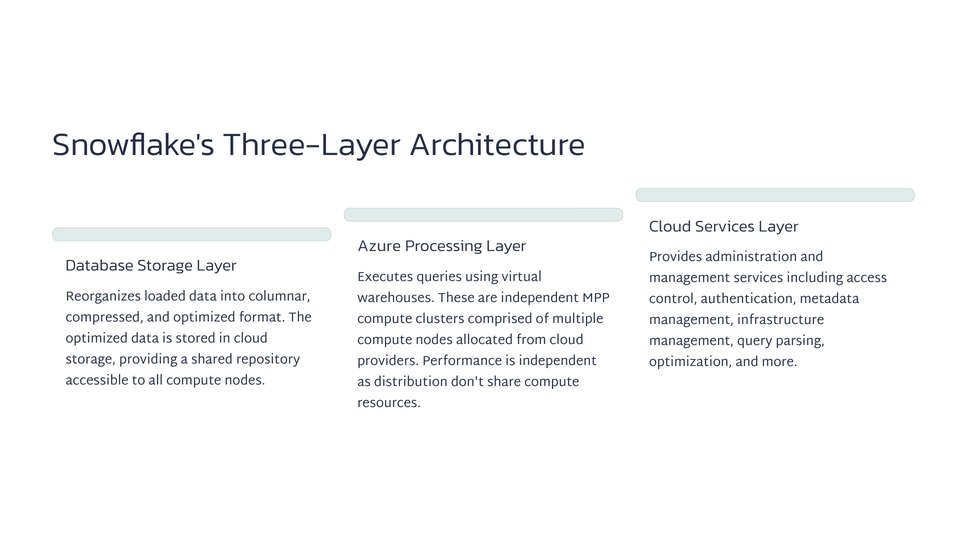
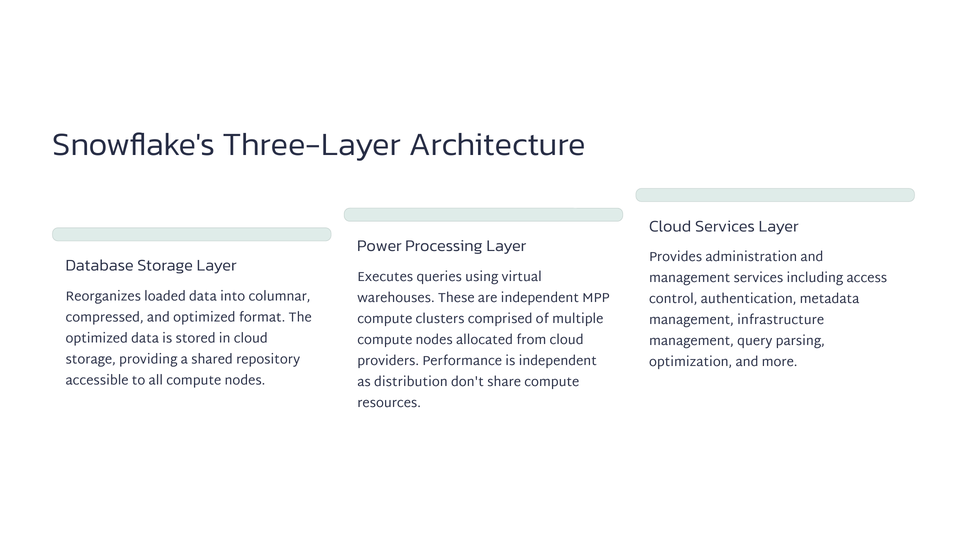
Azure: Azure -> Power (379, 246)
